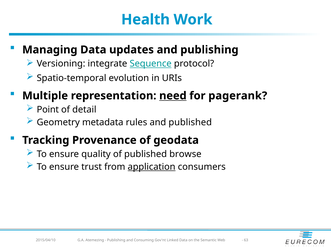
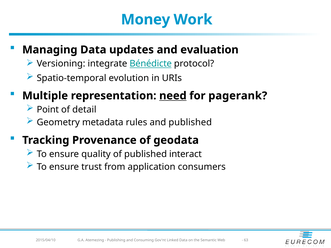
Health: Health -> Money (146, 20)
and publishing: publishing -> evaluation (209, 50)
Sequence: Sequence -> Bénédicte (151, 64)
browse: browse -> interact (185, 154)
application underline: present -> none (152, 167)
